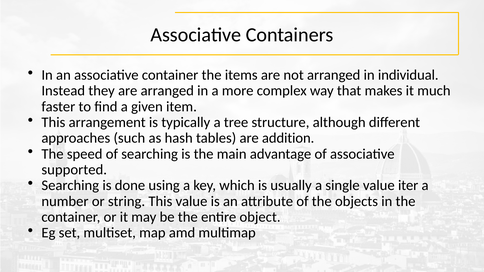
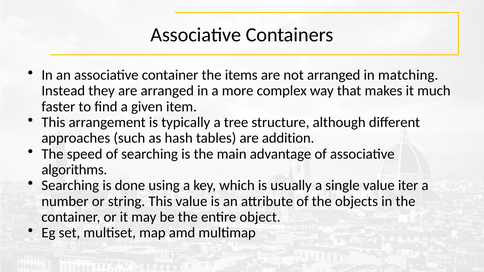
individual: individual -> matching (408, 75)
supported: supported -> algorithms (74, 170)
